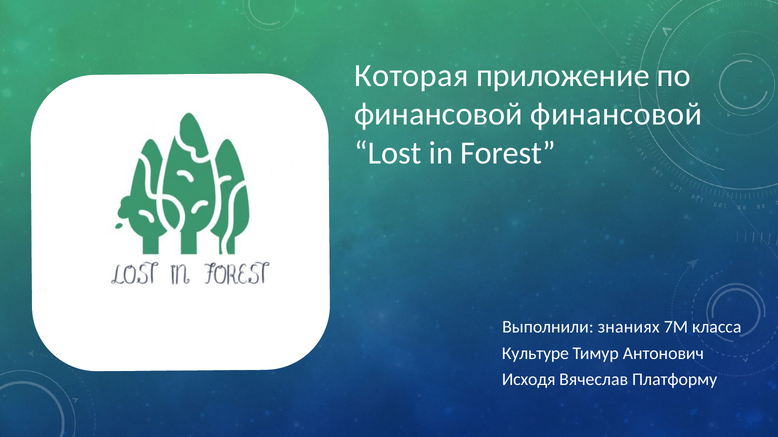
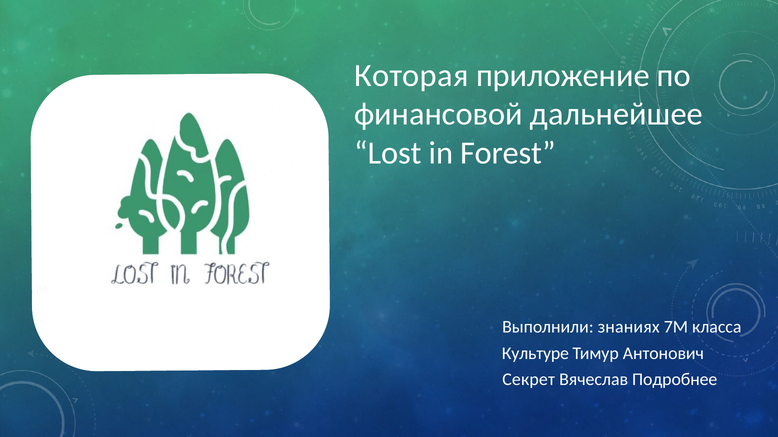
финансовой финансовой: финансовой -> дальнейшее (616, 114)
Исходя: Исходя -> Секрет (529, 380)
Платформу: Платформу -> Подробнее (675, 380)
